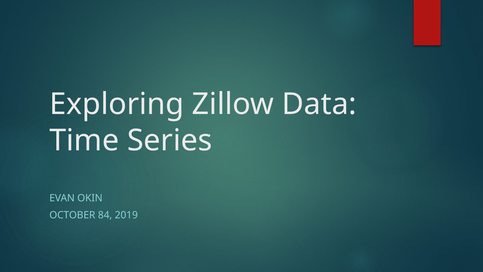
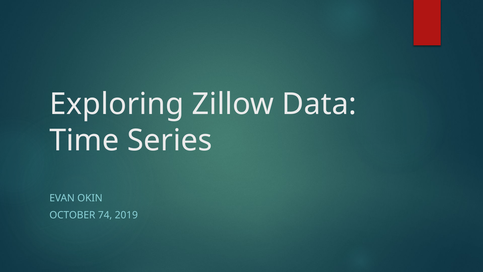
84: 84 -> 74 (105, 215)
